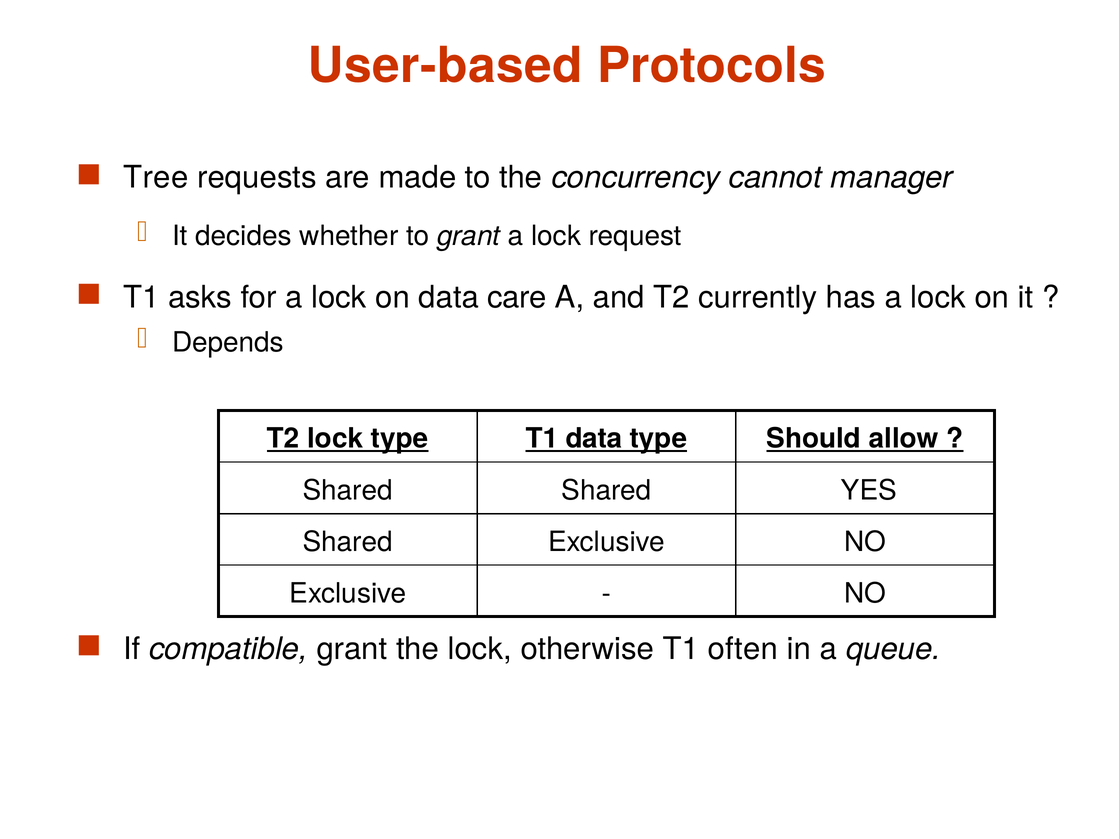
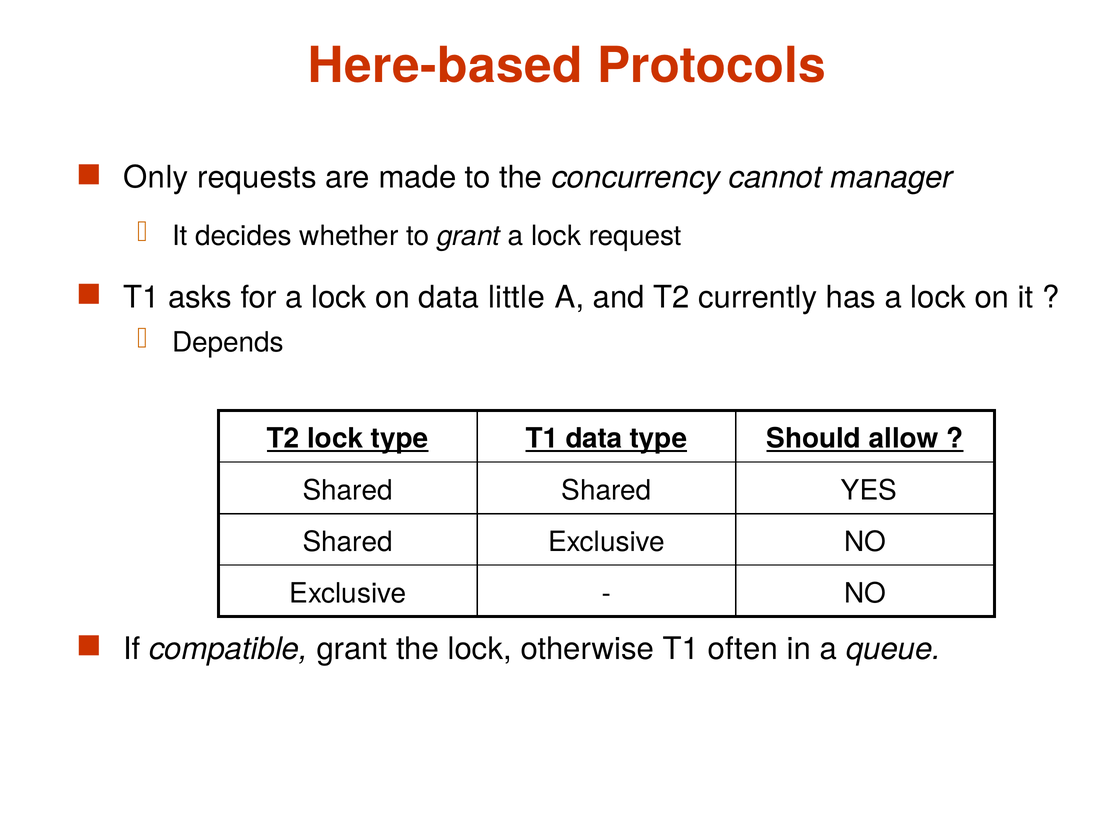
User-based: User-based -> Here-based (445, 66)
Tree: Tree -> Only (156, 178)
care: care -> little (517, 298)
